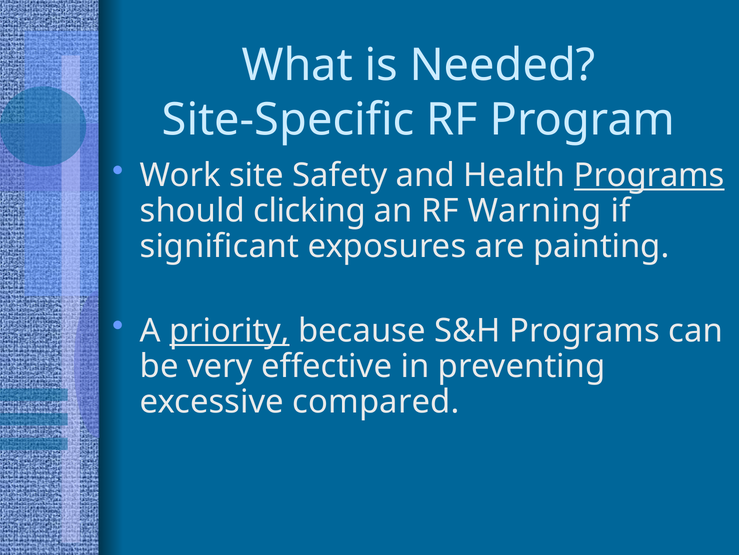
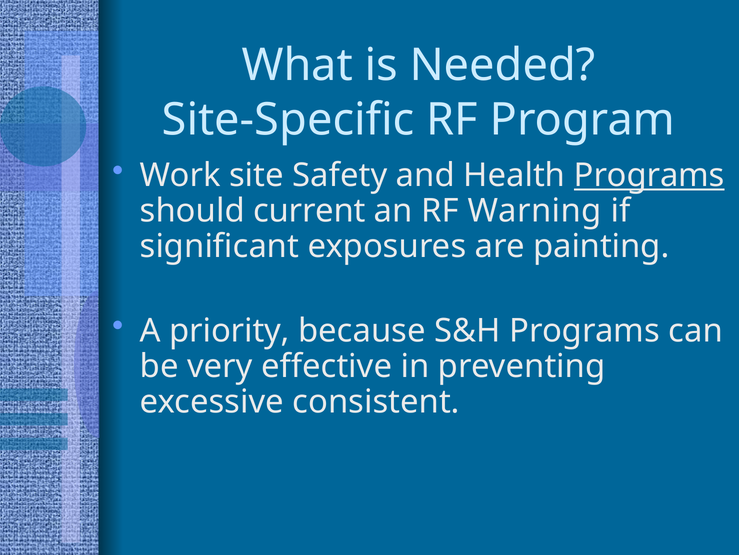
clicking: clicking -> current (309, 211)
priority underline: present -> none (230, 330)
compared: compared -> consistent (376, 401)
